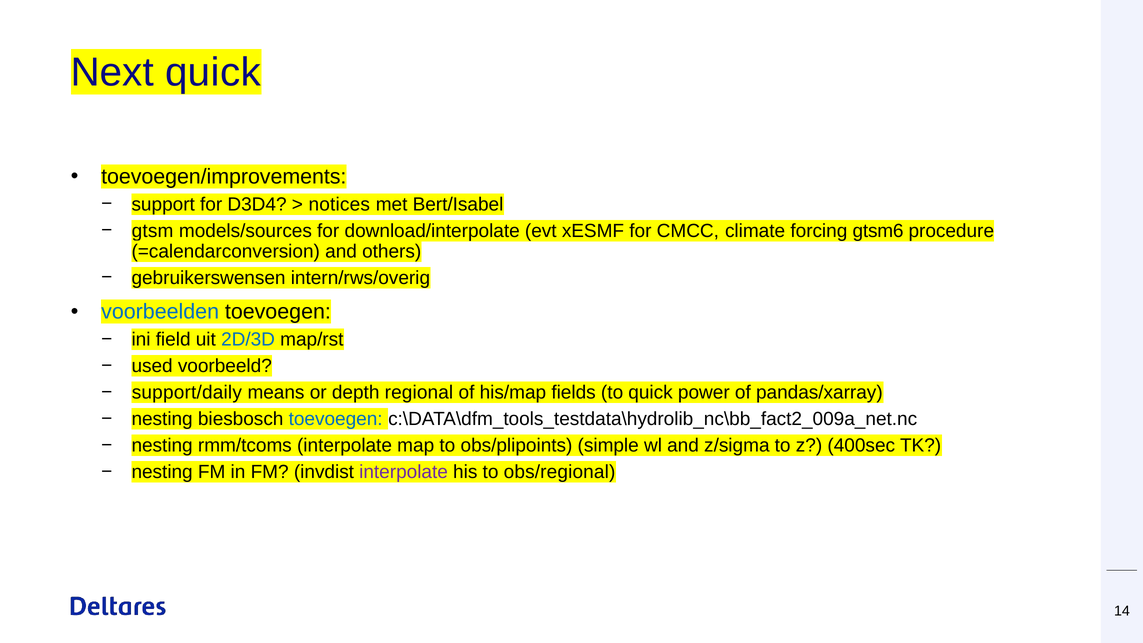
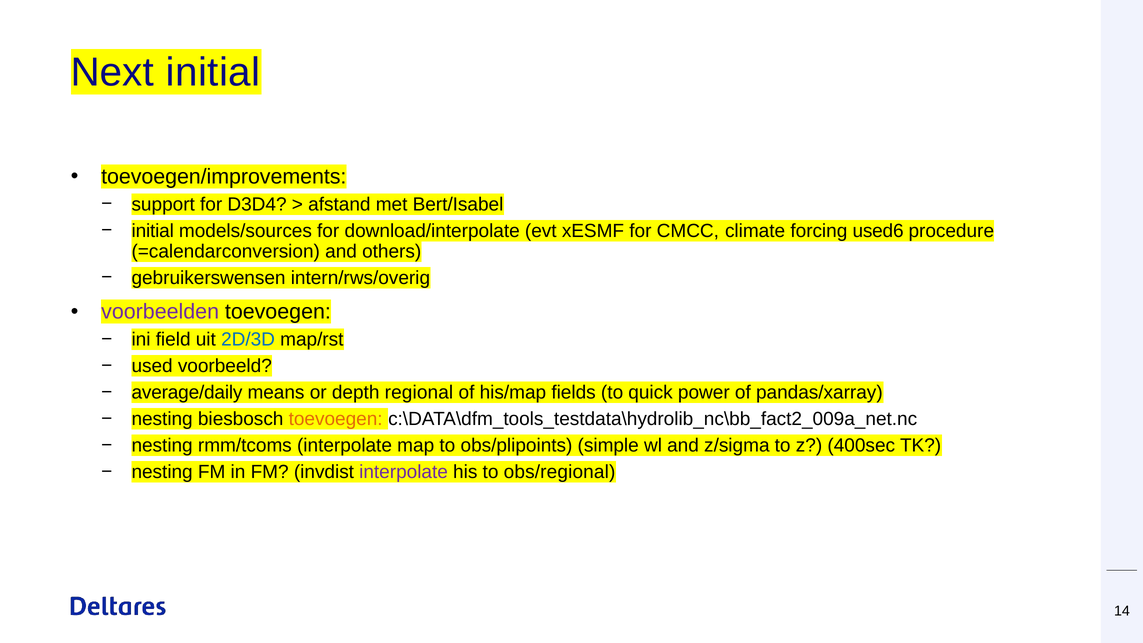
Next quick: quick -> initial (213, 72)
notices: notices -> afstand (339, 204)
gtsm: gtsm -> initial (153, 231)
gtsm6: gtsm6 -> used6 (878, 231)
voorbeelden colour: blue -> purple (160, 312)
support/daily: support/daily -> average/daily (187, 393)
toevoegen colour: blue -> orange (336, 419)
